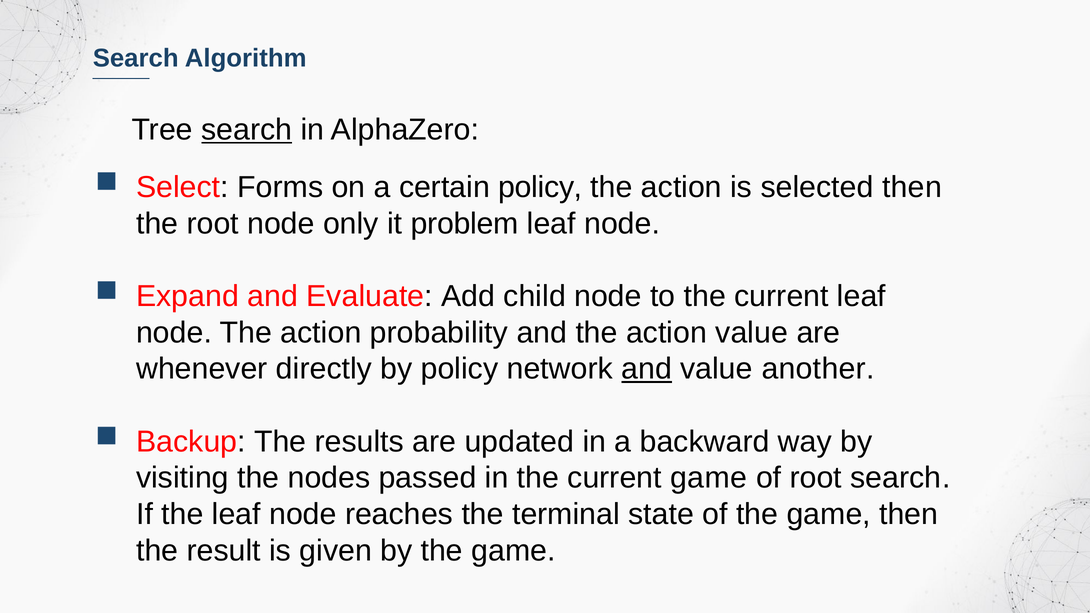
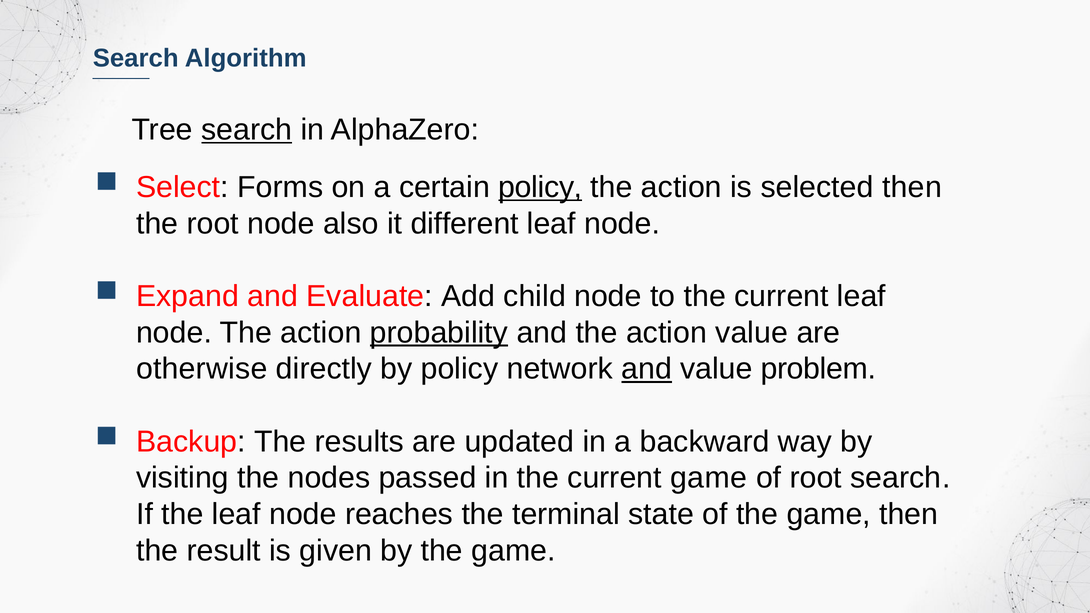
policy underline: none -> present (540, 187)
only: only -> also (351, 224)
problem: problem -> different (465, 224)
probability underline: none -> present (439, 333)
whenever: whenever -> otherwise (202, 369)
another: another -> problem (818, 369)
